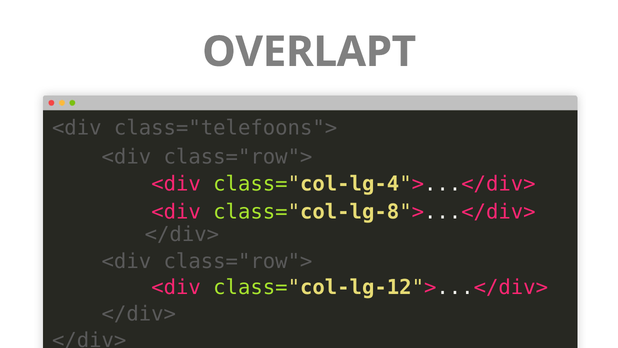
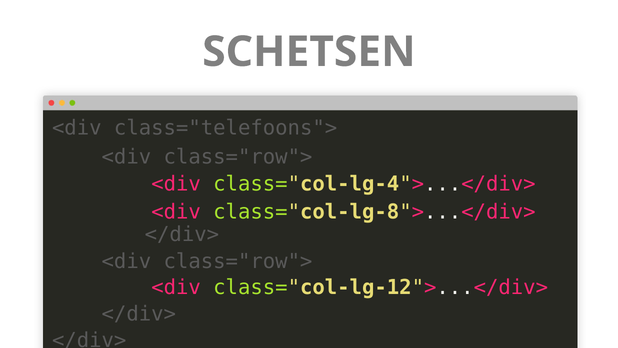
OVERLAPT: OVERLAPT -> SCHETSEN (309, 52)
